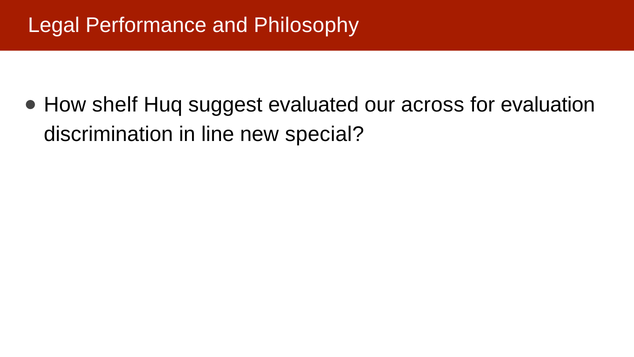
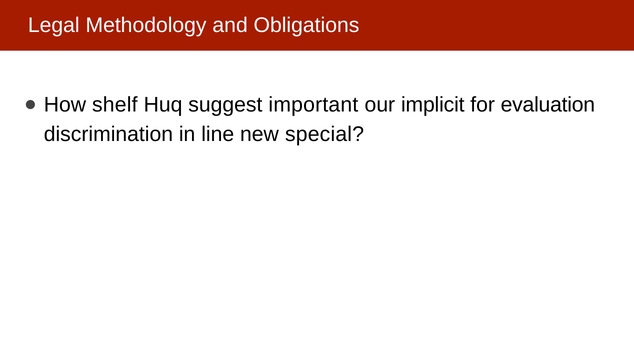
Performance: Performance -> Methodology (146, 25)
Philosophy: Philosophy -> Obligations (306, 25)
evaluated: evaluated -> important (313, 105)
across: across -> implicit (433, 105)
